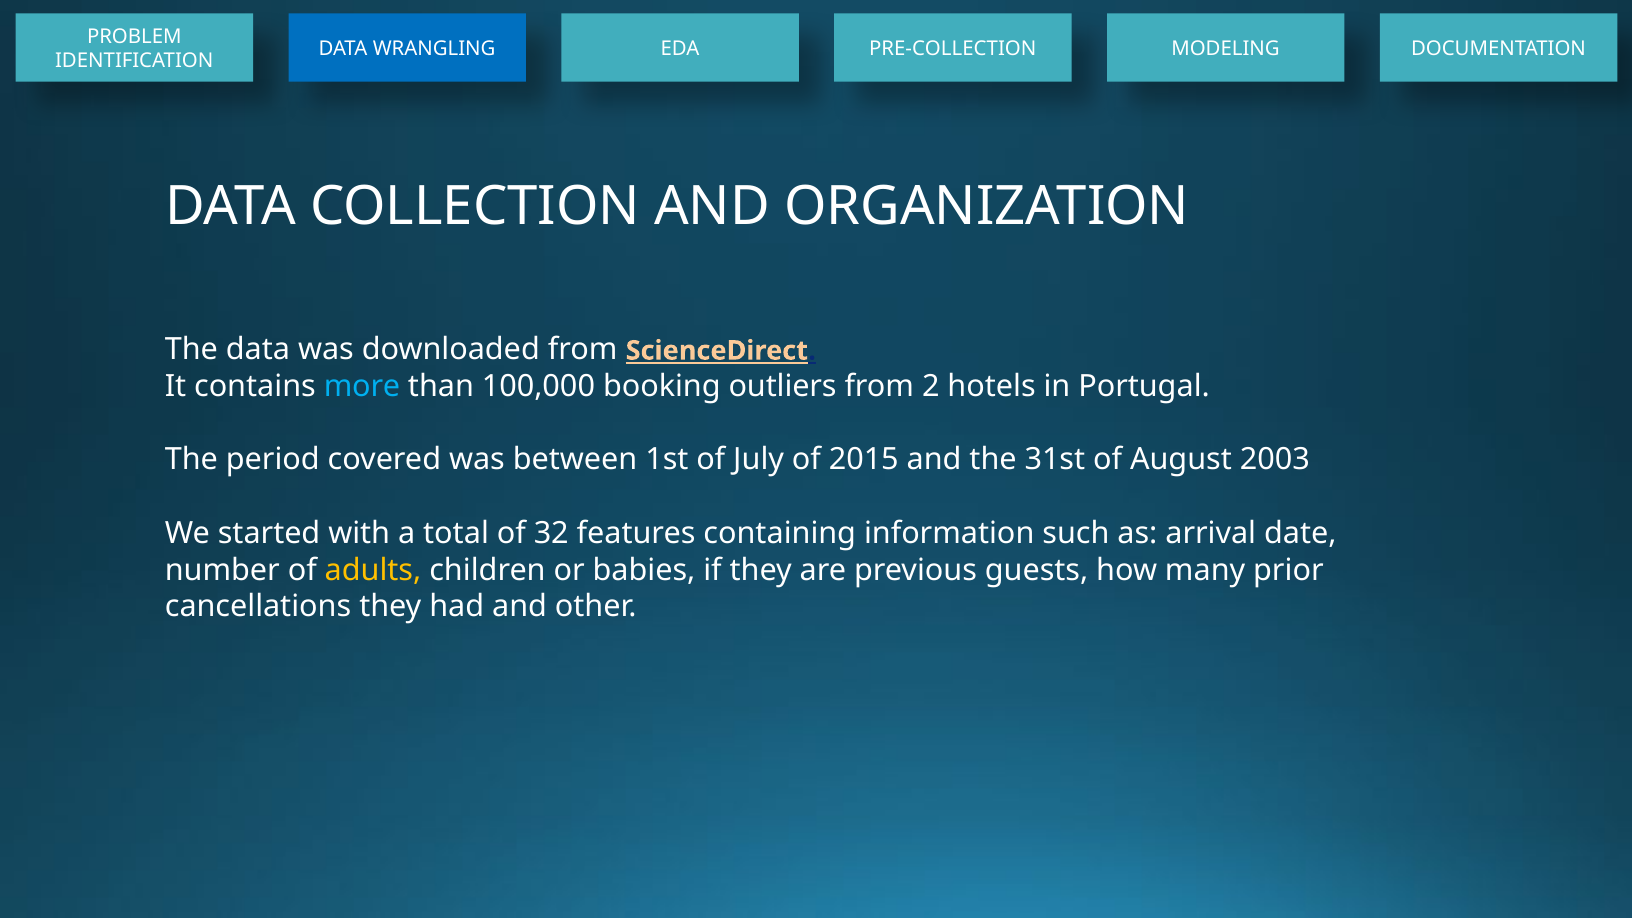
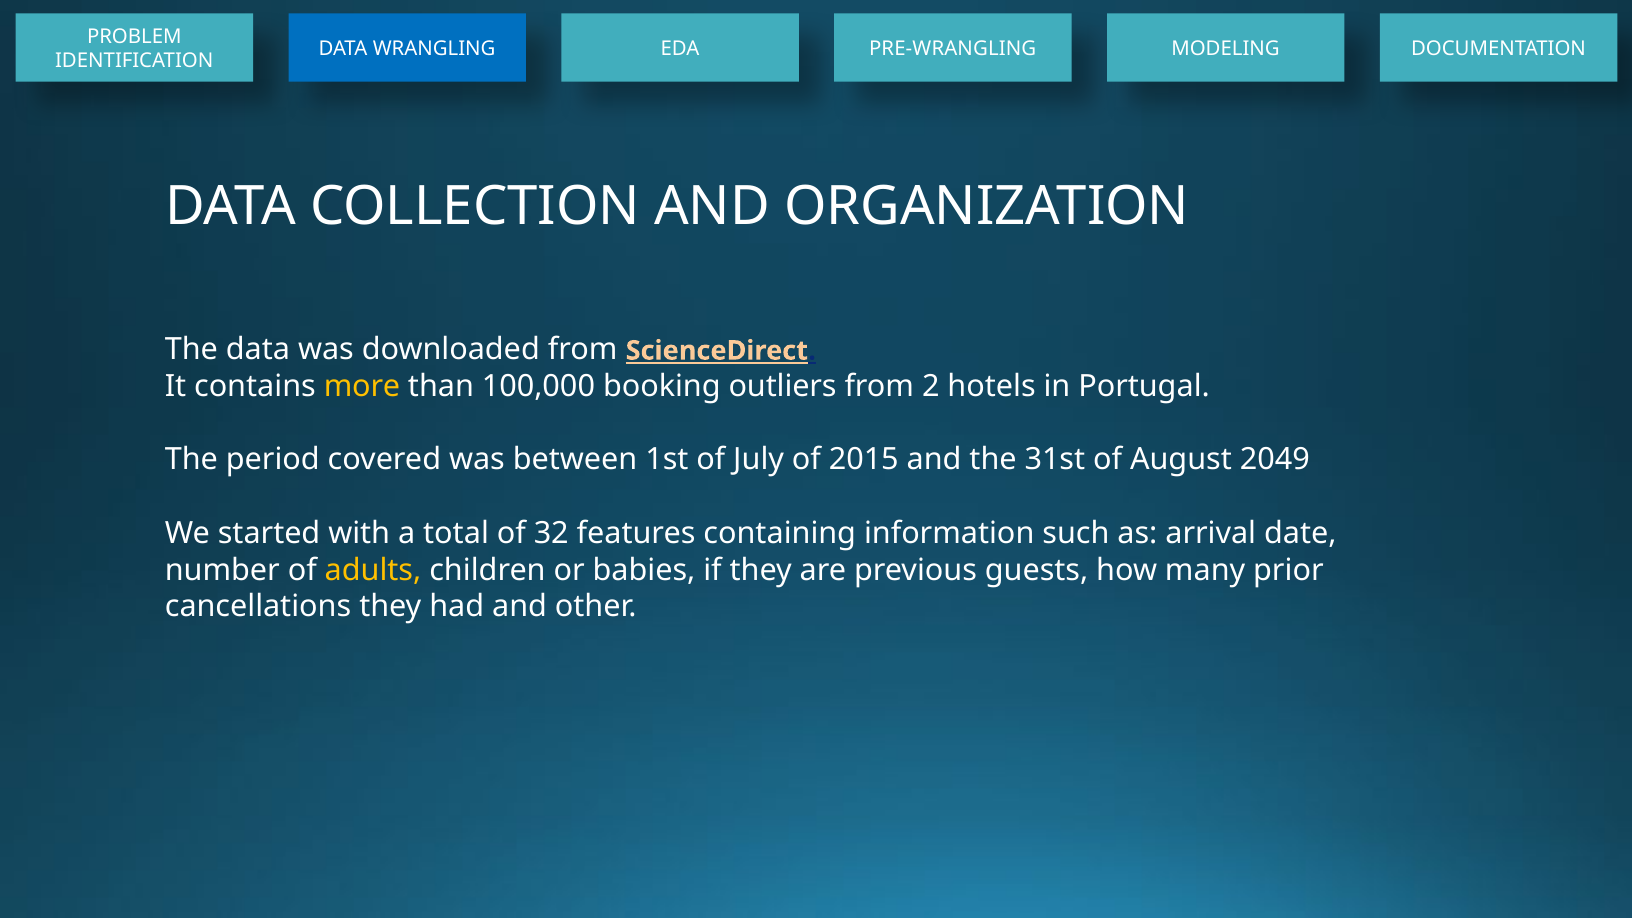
PRE-COLLECTION: PRE-COLLECTION -> PRE-WRANGLING (953, 49)
more colour: light blue -> yellow (362, 386)
2003: 2003 -> 2049 (1275, 460)
